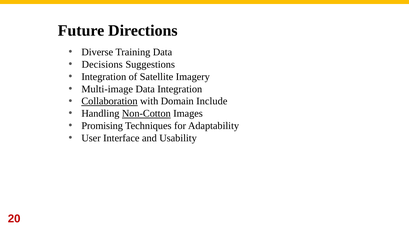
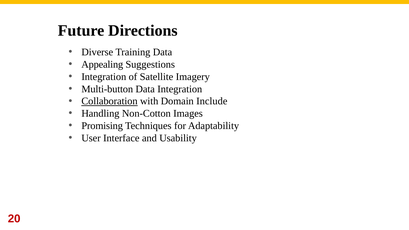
Decisions: Decisions -> Appealing (102, 64)
Multi-image: Multi-image -> Multi-button (107, 89)
Non-Cotton underline: present -> none (146, 114)
